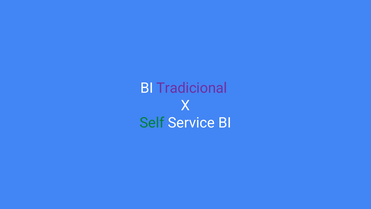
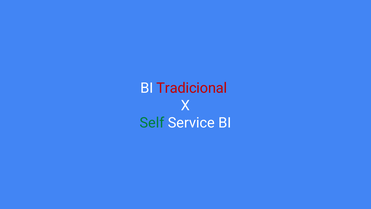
Tradicional colour: purple -> red (192, 88)
